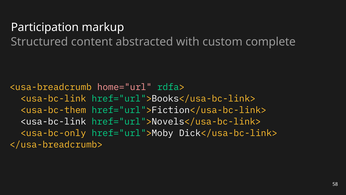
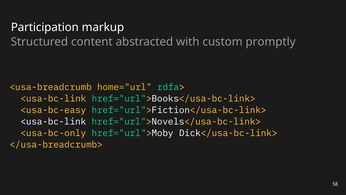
complete: complete -> promptly (271, 42)
home="url colour: pink -> yellow (124, 87)
<usa-bc-them: <usa-bc-them -> <usa-bc-easy (53, 110)
